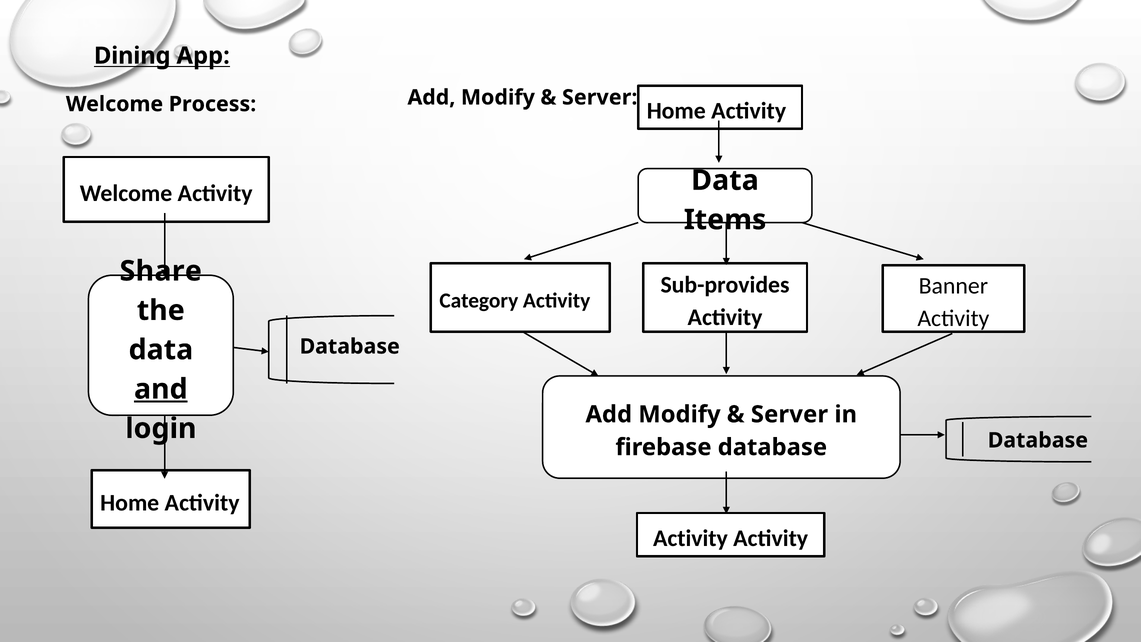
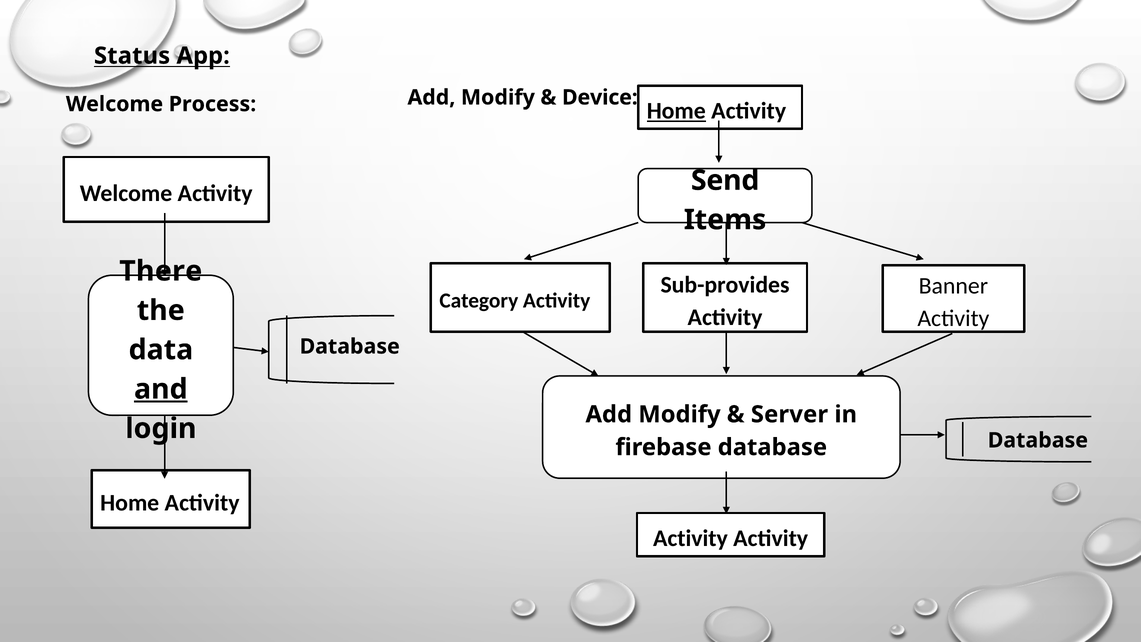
Dining: Dining -> Status (132, 56)
Server: Server -> Device (600, 97)
Home underline: none -> present (676, 111)
Data: Data -> Send (725, 180)
Share: Share -> There (161, 271)
